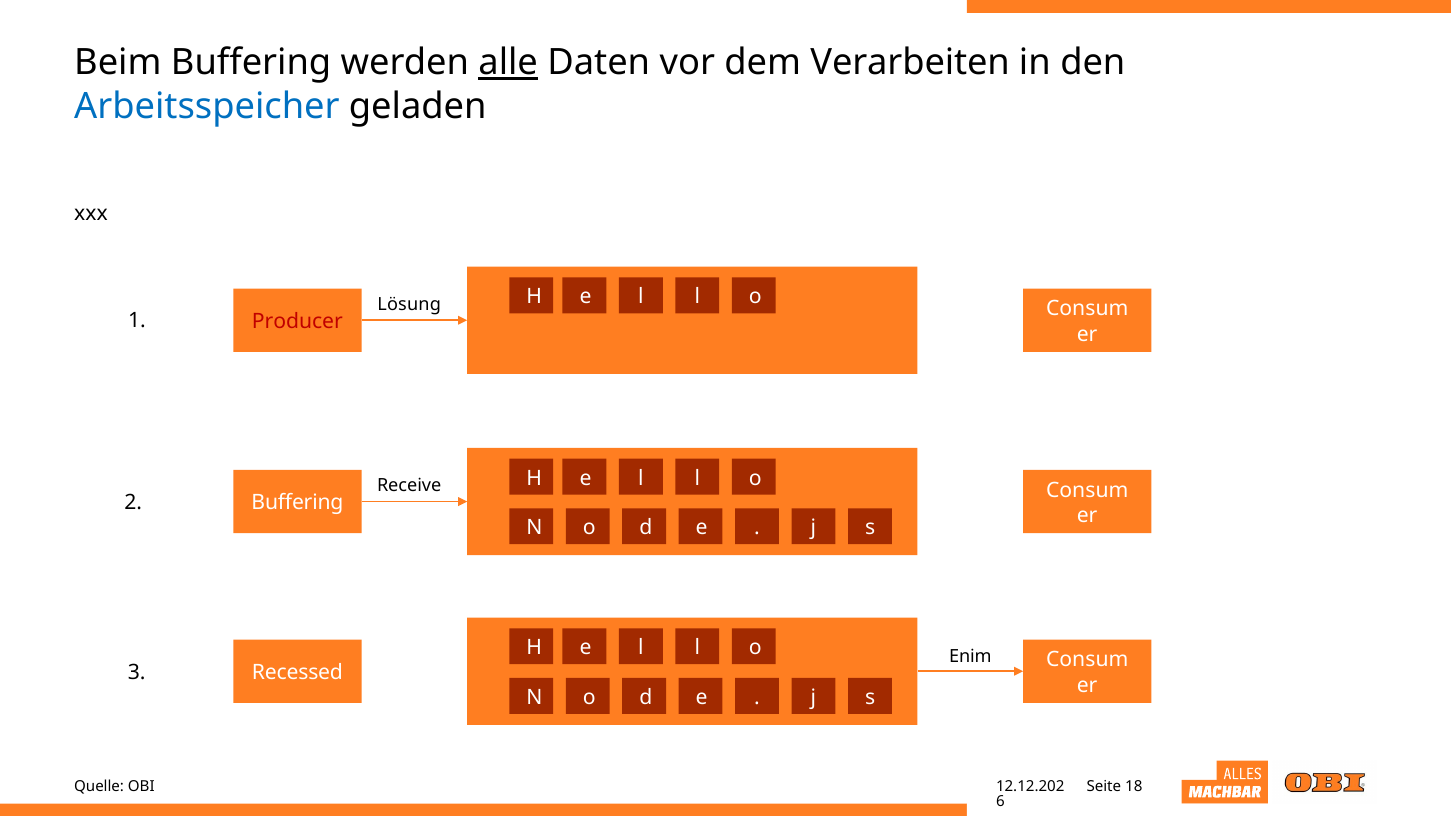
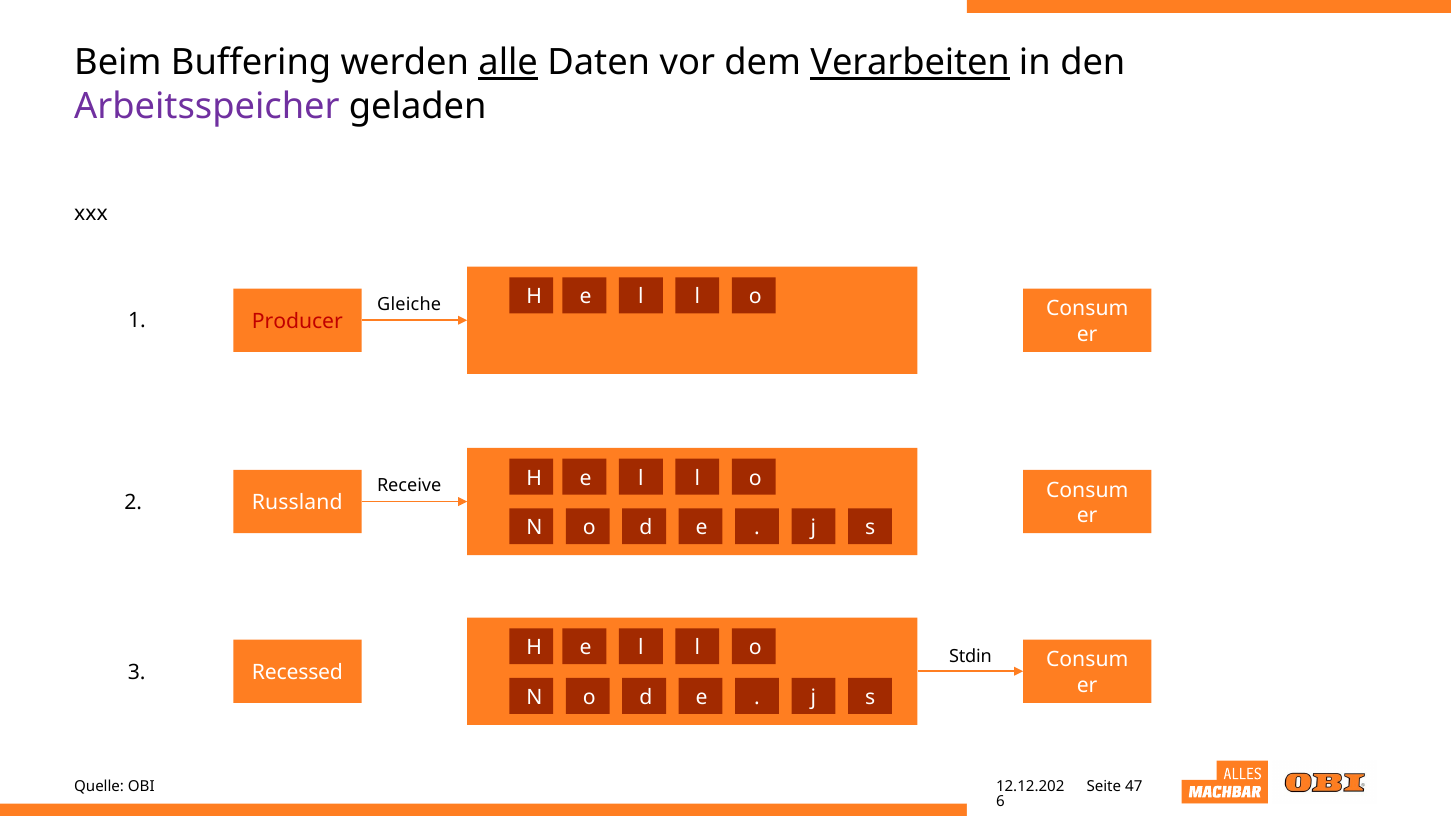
Verarbeiten underline: none -> present (910, 63)
Arbeitsspeicher colour: blue -> purple (207, 107)
Lösung: Lösung -> Gleiche (409, 305)
Buffering: Buffering -> Russland (297, 503)
Enim: Enim -> Stdin (970, 657)
18: 18 -> 47 (1134, 786)
